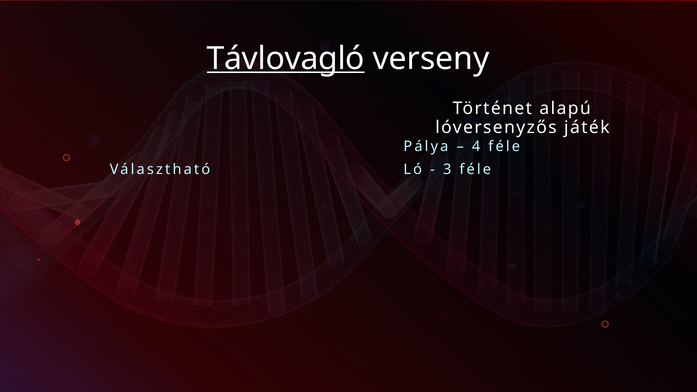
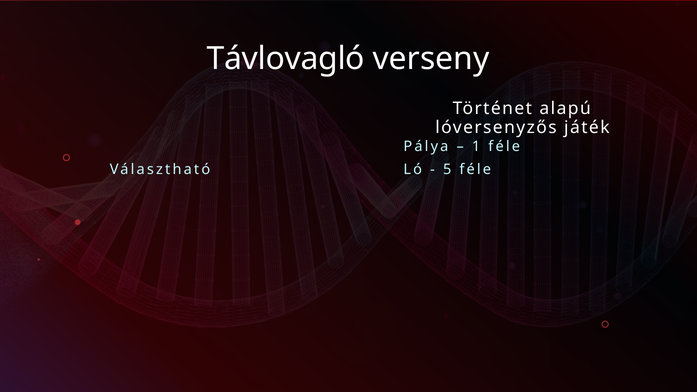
Távlovagló underline: present -> none (286, 59)
4: 4 -> 1 (476, 146)
3: 3 -> 5 (447, 169)
